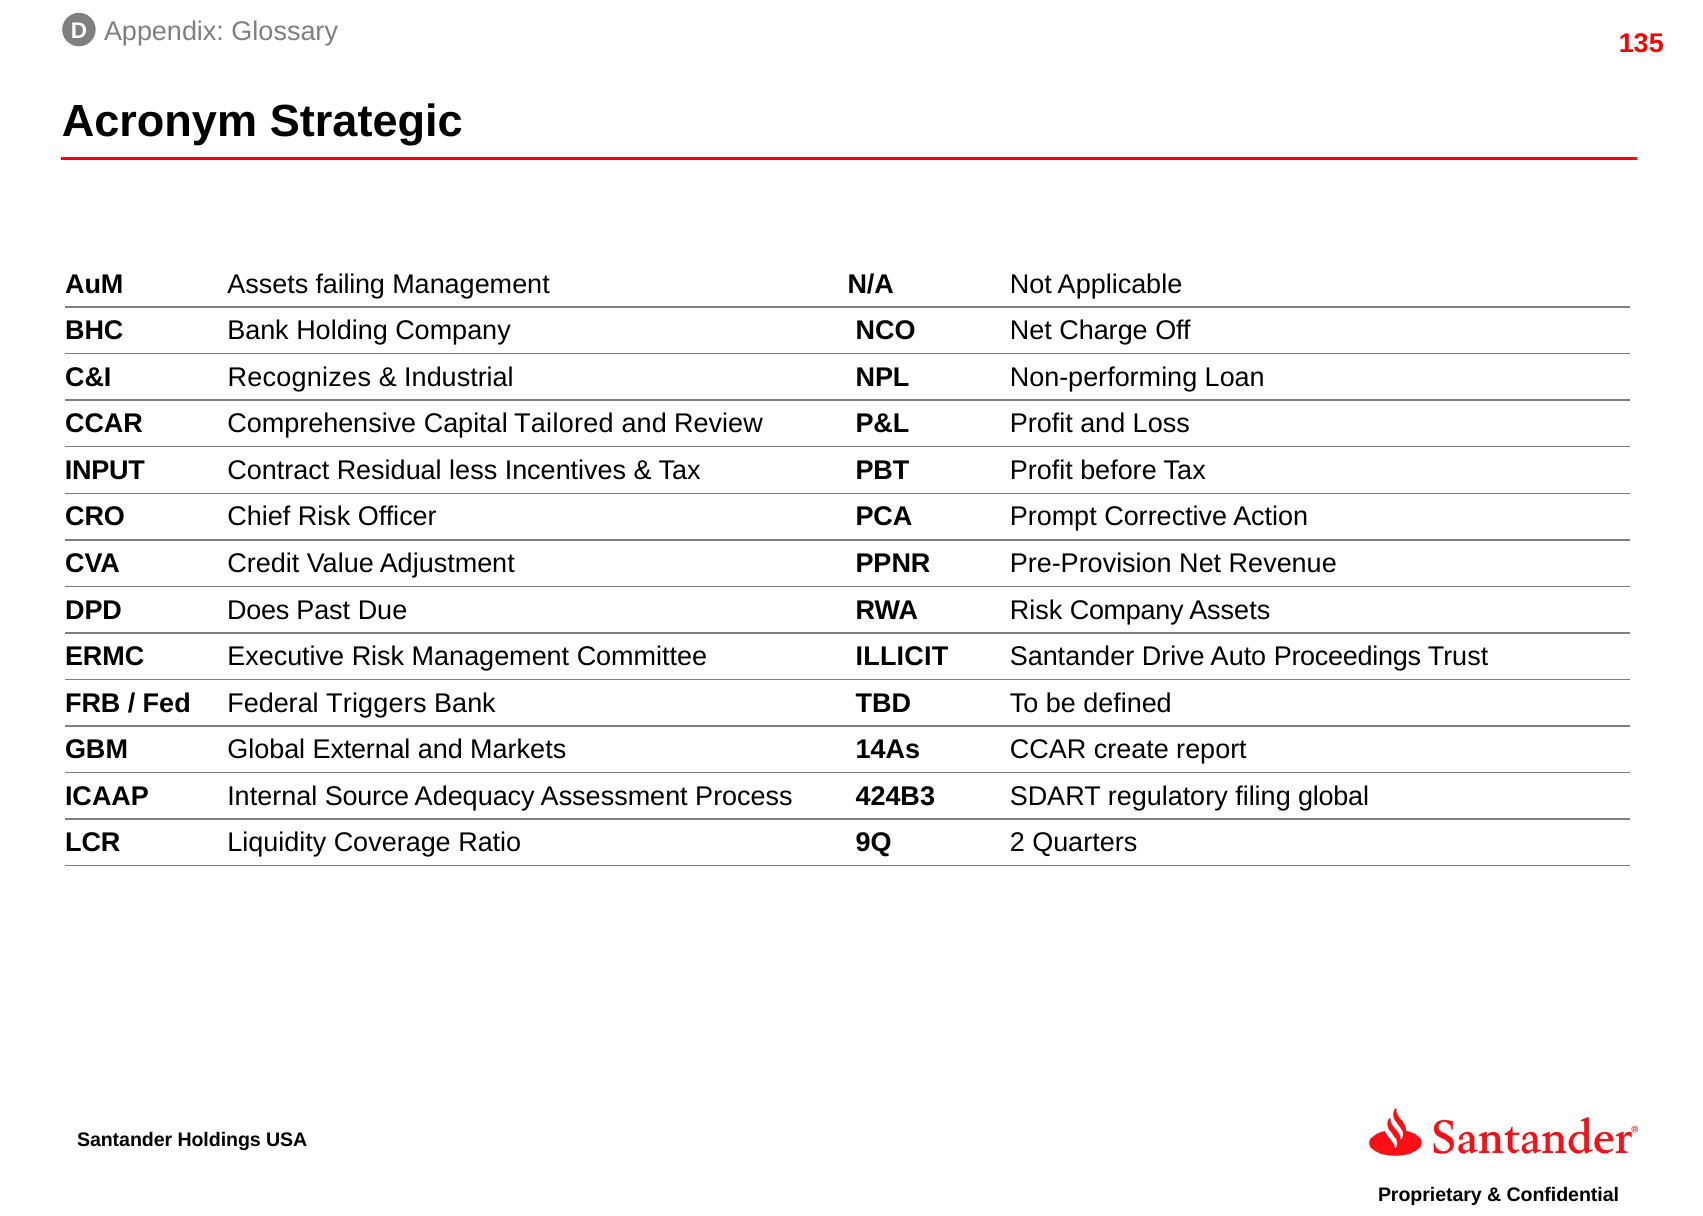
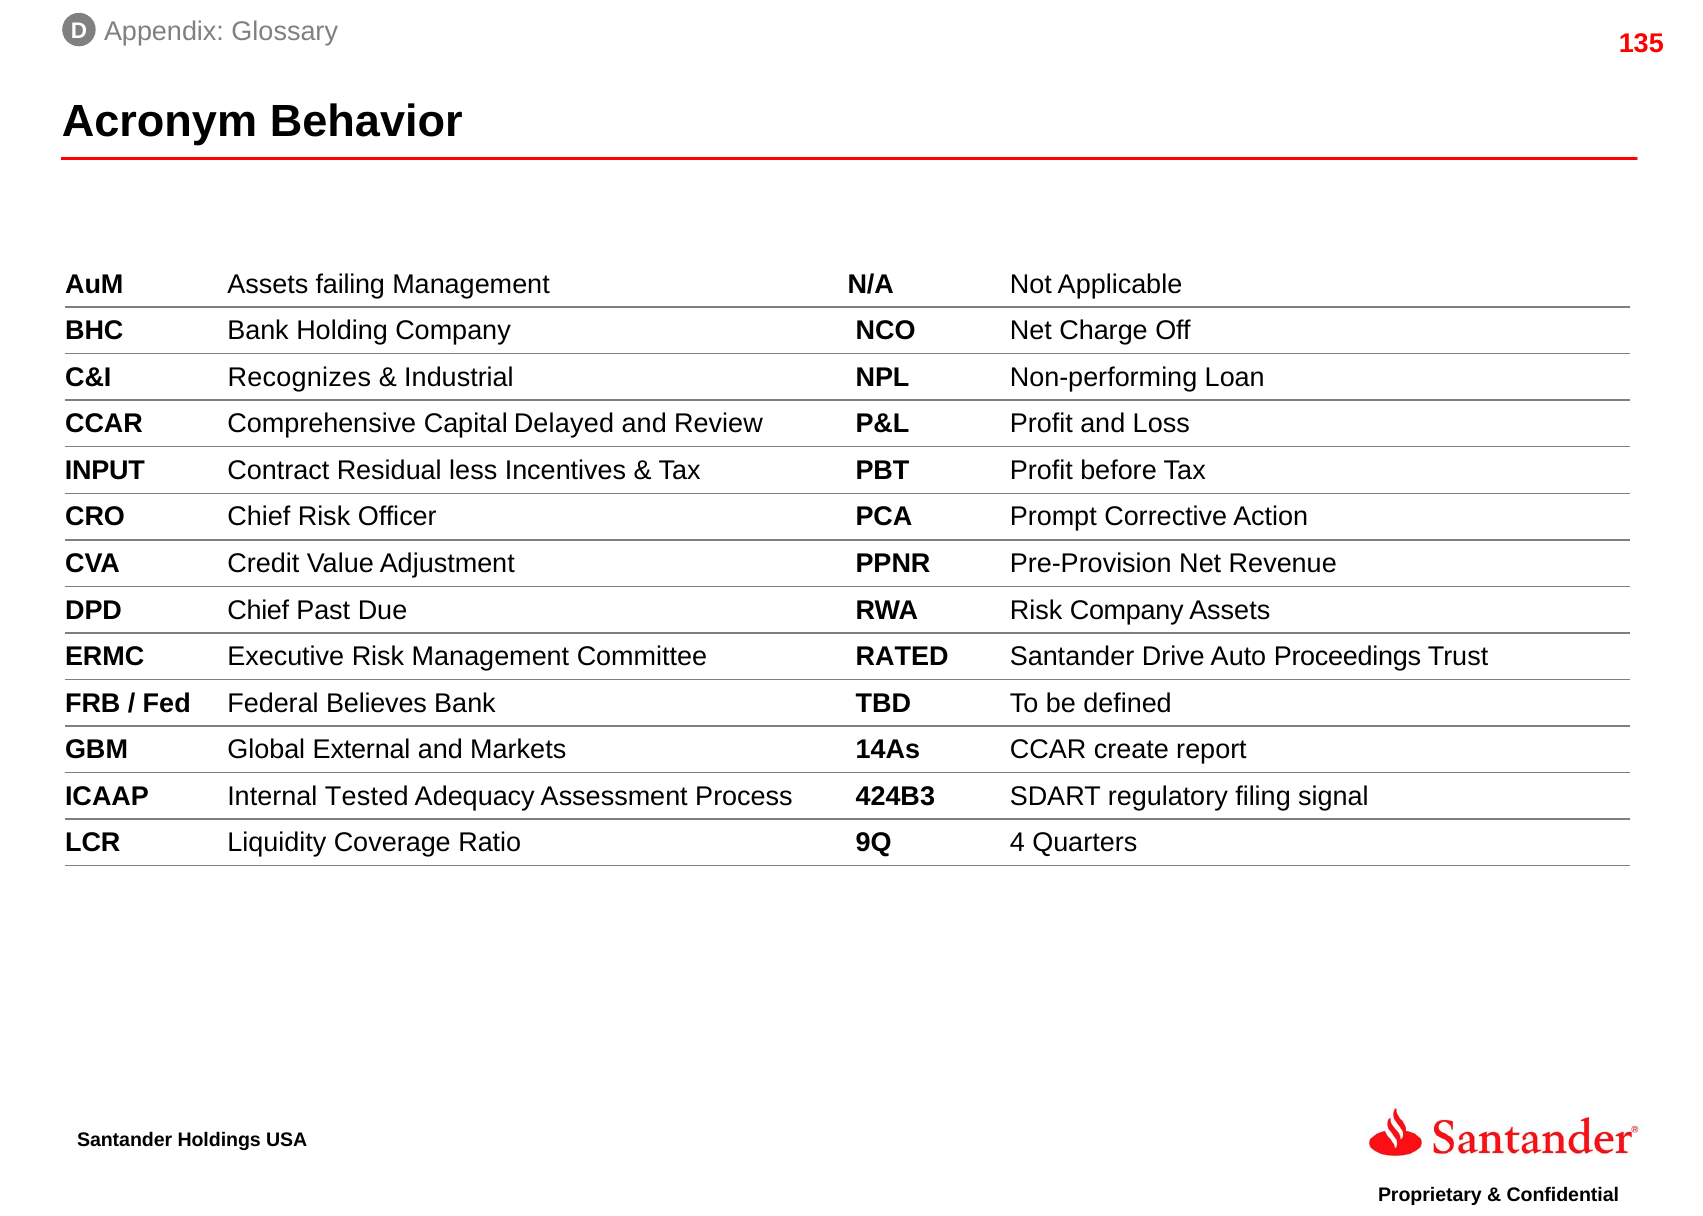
Strategic: Strategic -> Behavior (366, 122)
Tailored: Tailored -> Delayed (564, 424)
DPD Does: Does -> Chief (258, 610)
ILLICIT: ILLICIT -> RATED (902, 657)
Triggers: Triggers -> Believes (377, 703)
Source: Source -> Tested (367, 796)
filing global: global -> signal (1333, 796)
2: 2 -> 4 (1017, 843)
